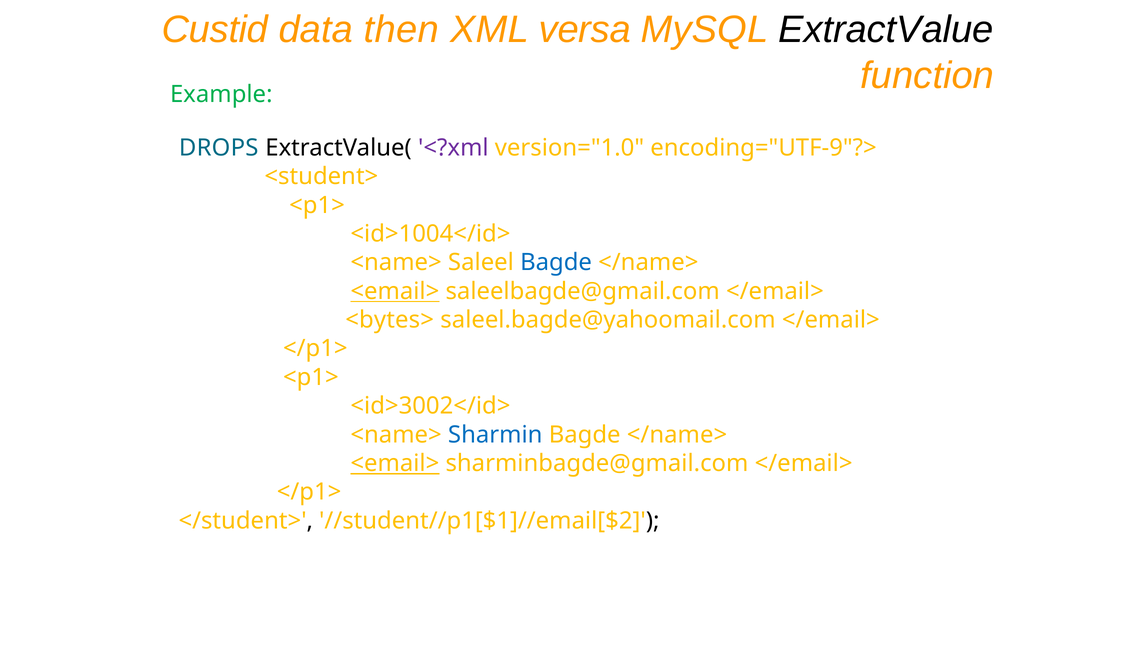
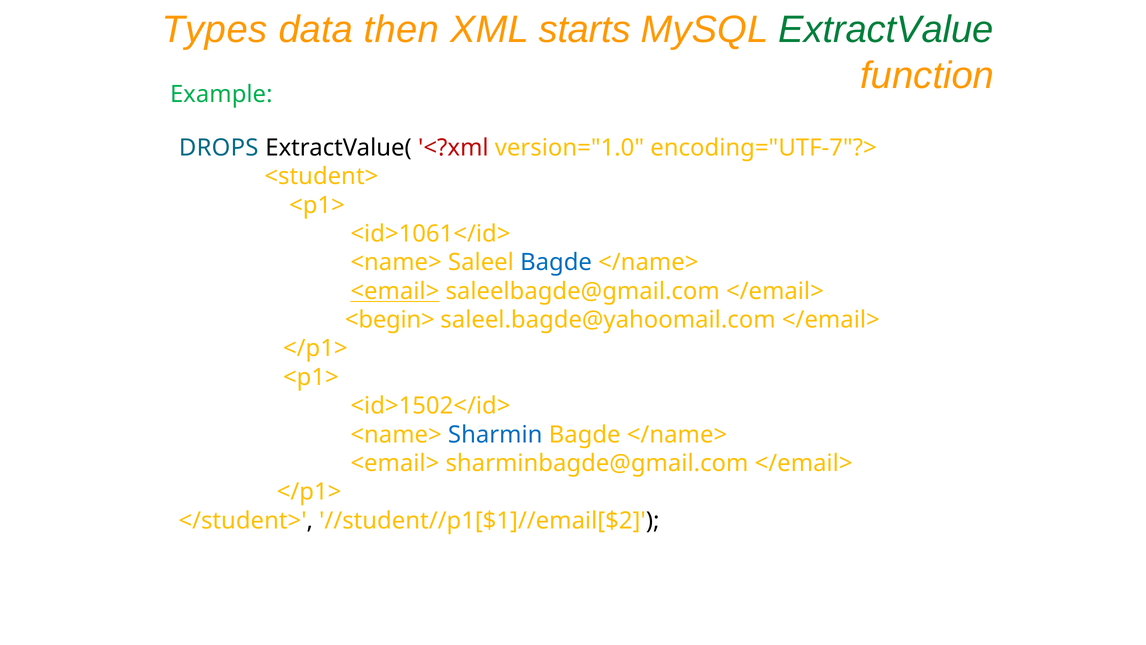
Custid: Custid -> Types (215, 30)
versa: versa -> starts (585, 30)
ExtractValue colour: black -> green (886, 30)
<?xml colour: purple -> red (453, 148)
encoding="UTF-9"?>: encoding="UTF-9"?> -> encoding="UTF-7"?> (764, 148)
<id>1004</id>: <id>1004</id> -> <id>1061</id> (430, 234)
<bytes>: <bytes> -> <begin> (390, 320)
<id>3002</id>: <id>3002</id> -> <id>1502</id> (430, 406)
<email> underline: present -> none (395, 463)
